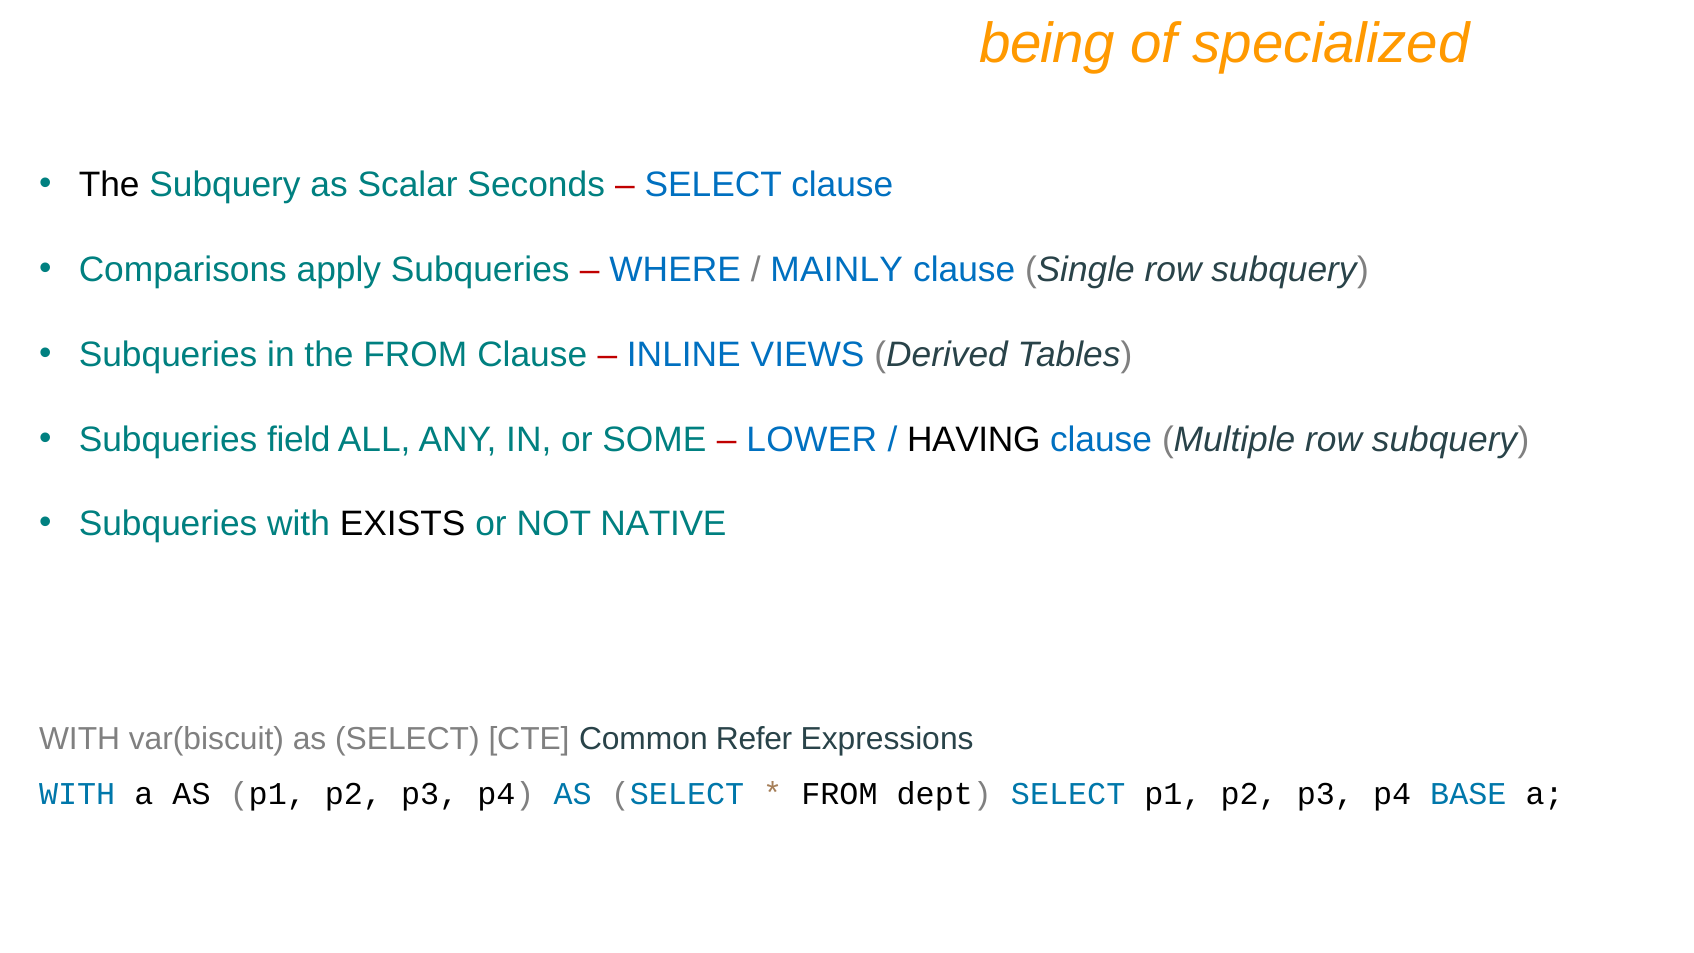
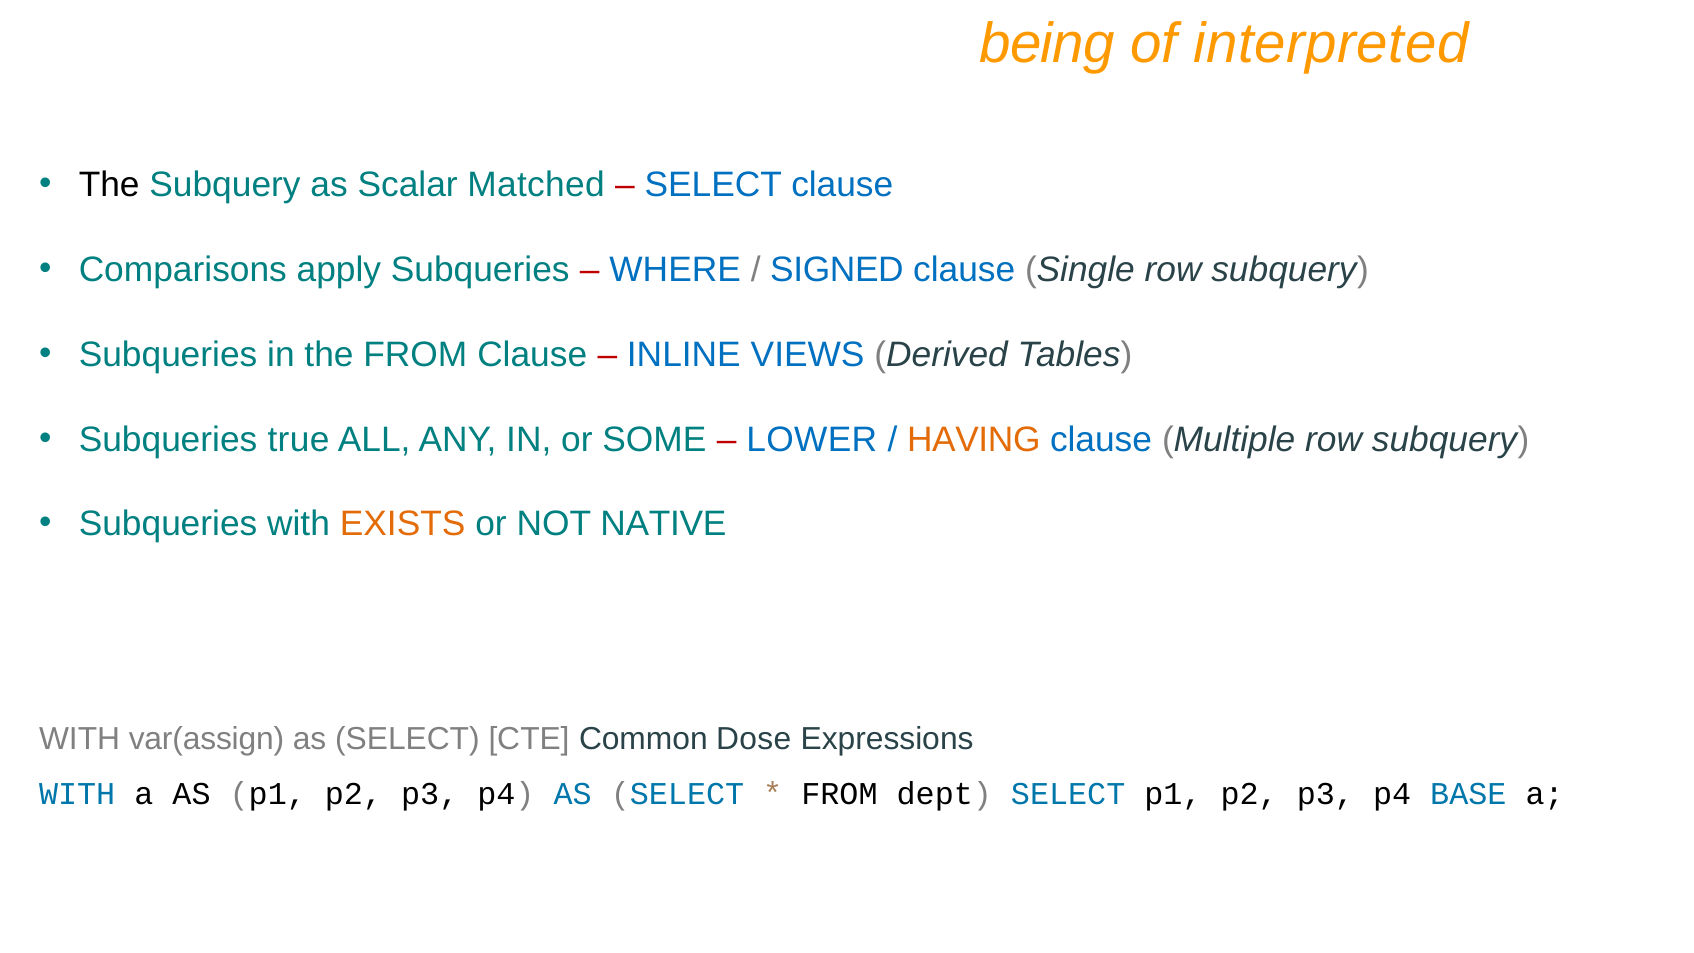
specialized: specialized -> interpreted (1331, 44)
Seconds: Seconds -> Matched (536, 185)
MAINLY: MAINLY -> SIGNED (837, 270)
field: field -> true (298, 439)
HAVING colour: black -> orange (974, 439)
EXISTS colour: black -> orange (403, 524)
var(biscuit: var(biscuit -> var(assign (206, 739)
Refer: Refer -> Dose (754, 739)
